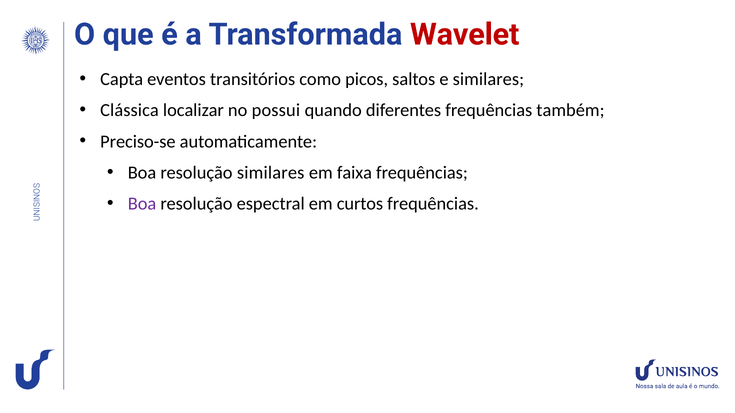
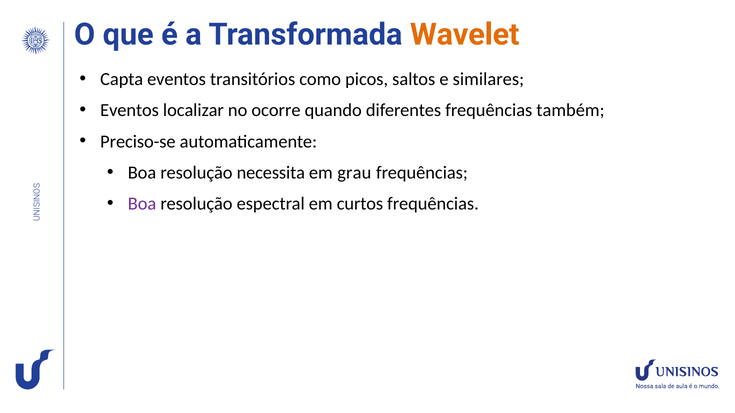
Wavelet colour: red -> orange (465, 35)
Clássica: Clássica -> Eventos (130, 110)
possui: possui -> ocorre (276, 110)
resolução similares: similares -> necessita (271, 173)
faixa: faixa -> grau (354, 173)
